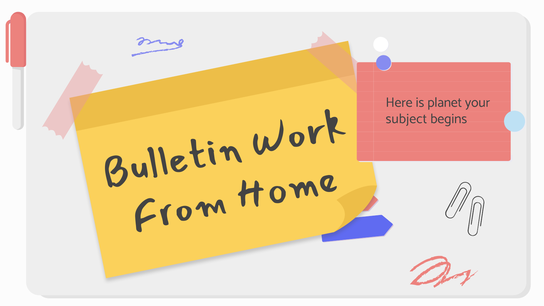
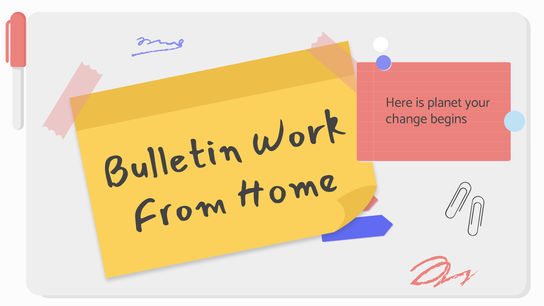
subject: subject -> change (406, 119)
